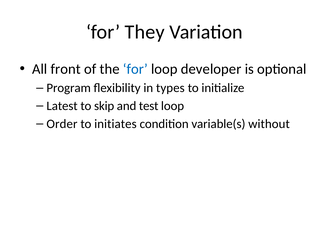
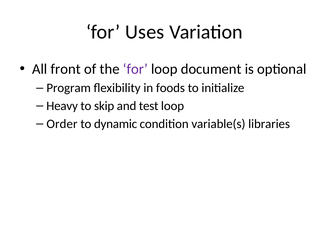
They: They -> Uses (145, 32)
for colour: blue -> purple (135, 69)
developer: developer -> document (211, 69)
types: types -> foods (170, 88)
Latest: Latest -> Heavy (62, 106)
initiates: initiates -> dynamic (116, 124)
without: without -> libraries (269, 124)
